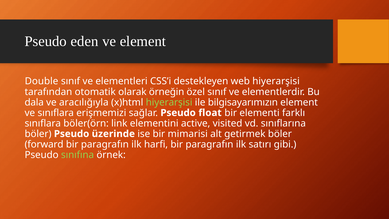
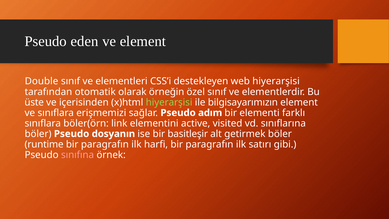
dala: dala -> üste (34, 102)
aracılığıyla: aracılığıyla -> içerisinden (84, 102)
float: float -> adım (210, 113)
üzerinde: üzerinde -> dosyanın (113, 134)
mimarisi: mimarisi -> basitleşir (188, 134)
forward: forward -> runtime (44, 144)
sınıfına colour: light green -> pink (78, 155)
